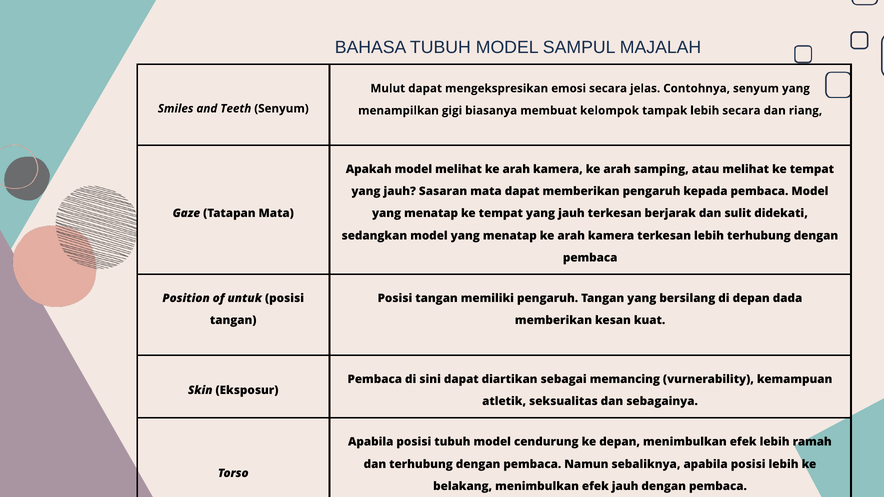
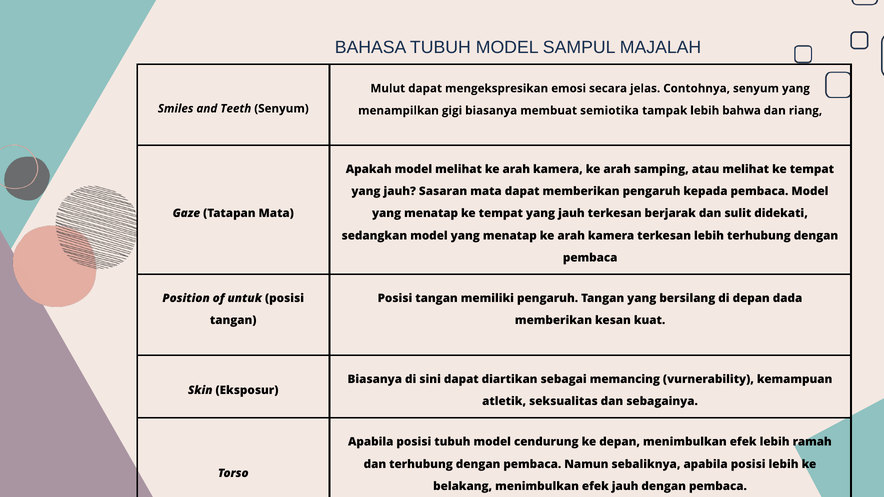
kelompok: kelompok -> semiotika (610, 111)
lebih secara: secara -> bahwa (742, 111)
Pembaca: Pembaca -> Biasanya (375, 379)
